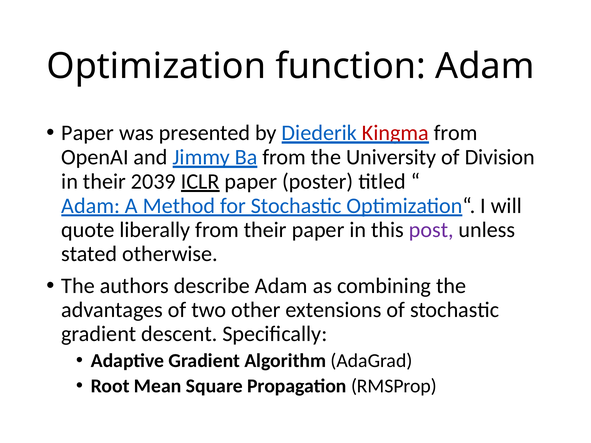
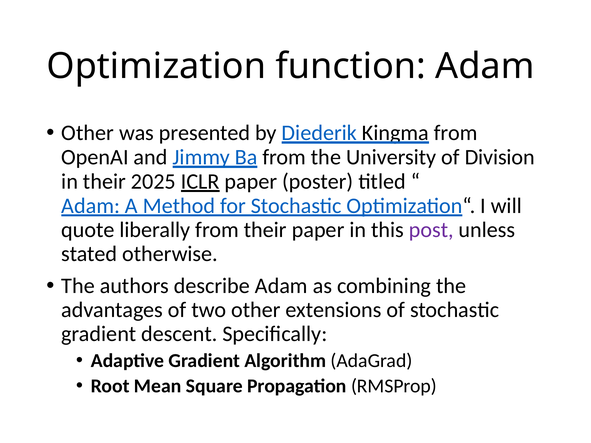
Paper: Paper -> Other (88, 133)
Kingma colour: red -> black (395, 133)
2039: 2039 -> 2025 (153, 182)
